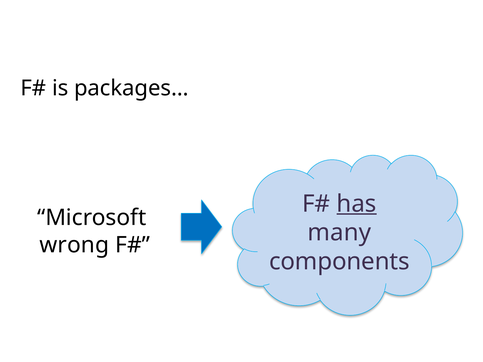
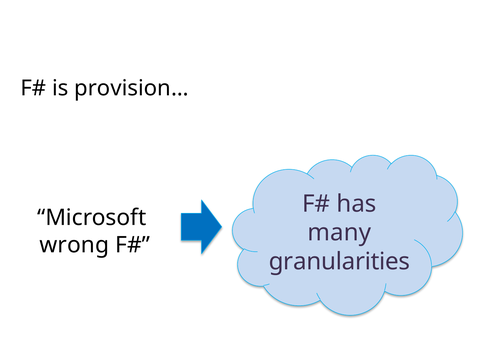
packages…: packages… -> provision… (131, 88)
has underline: present -> none (357, 204)
components: components -> granularities (339, 262)
